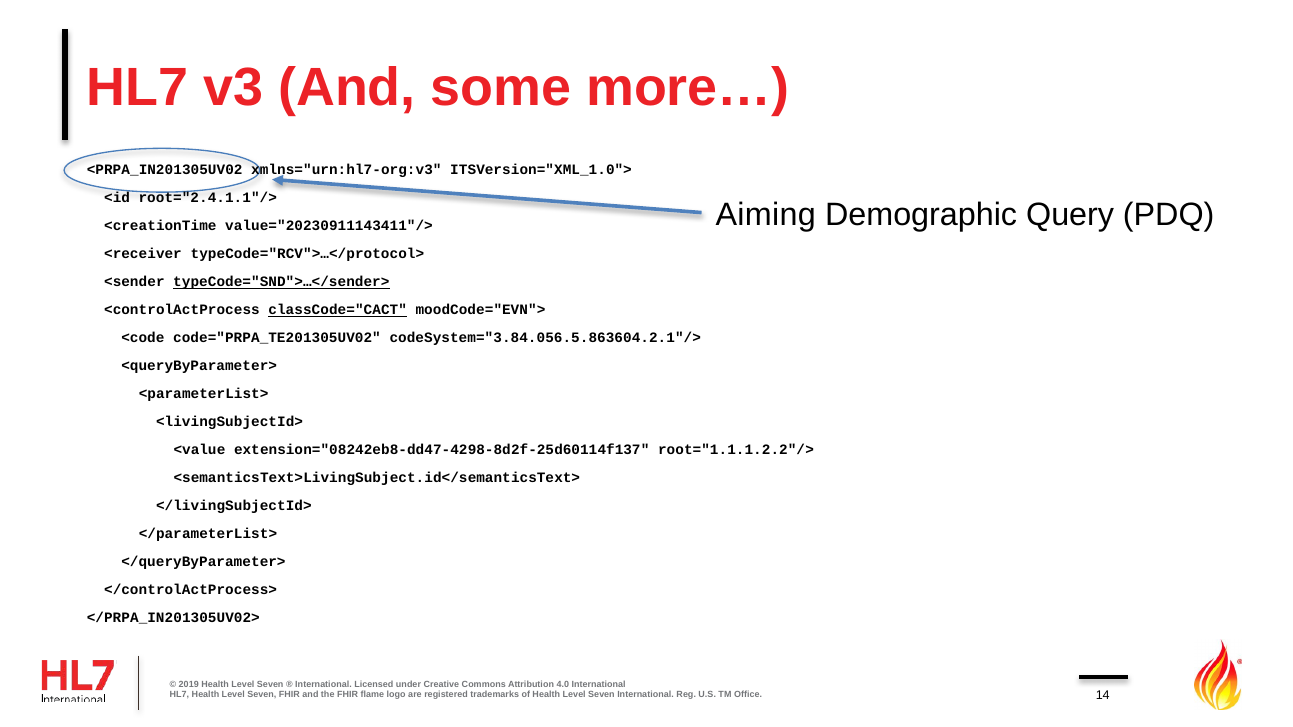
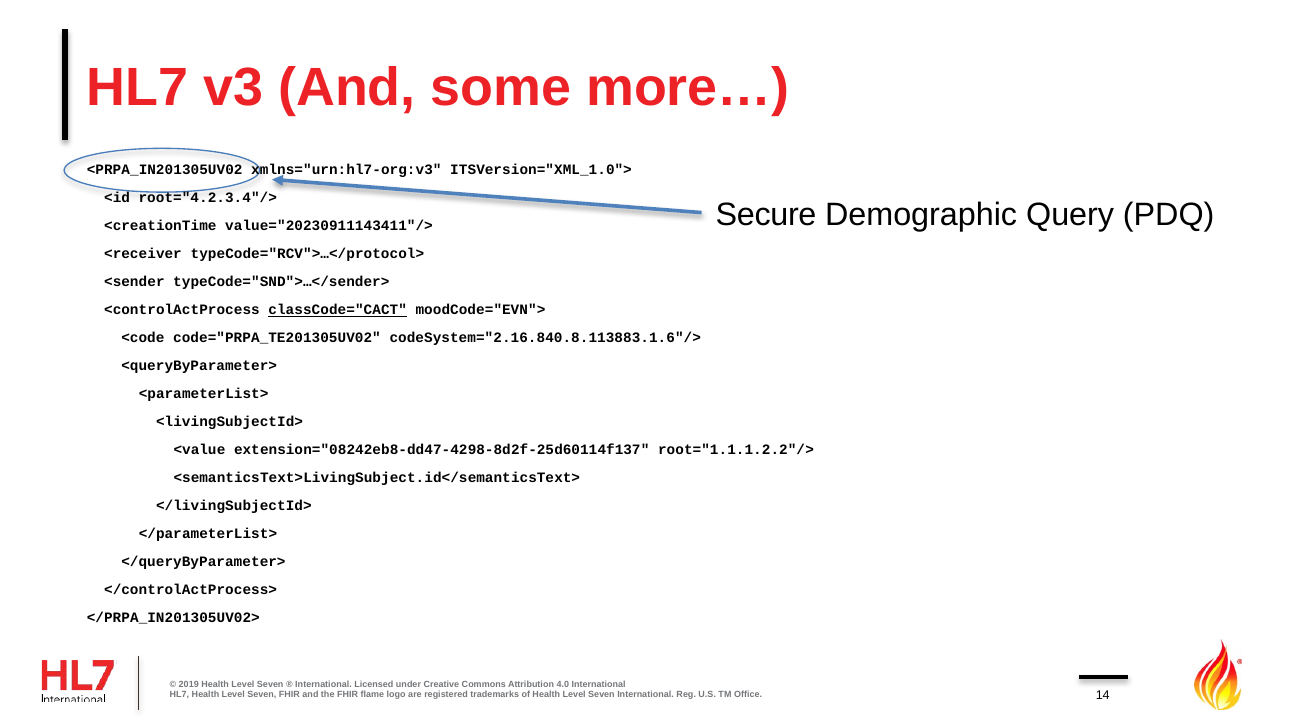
root="2.4.1.1"/>: root="2.4.1.1"/> -> root="4.2.3.4"/> (208, 198)
Aiming: Aiming -> Secure (766, 215)
typeCode="SND">…</sender> underline: present -> none (281, 282)
codeSystem="3.84.056.5.863604.2.1"/>: codeSystem="3.84.056.5.863604.2.1"/> -> codeSystem="2.16.840.8.113883.1.6"/> (545, 338)
